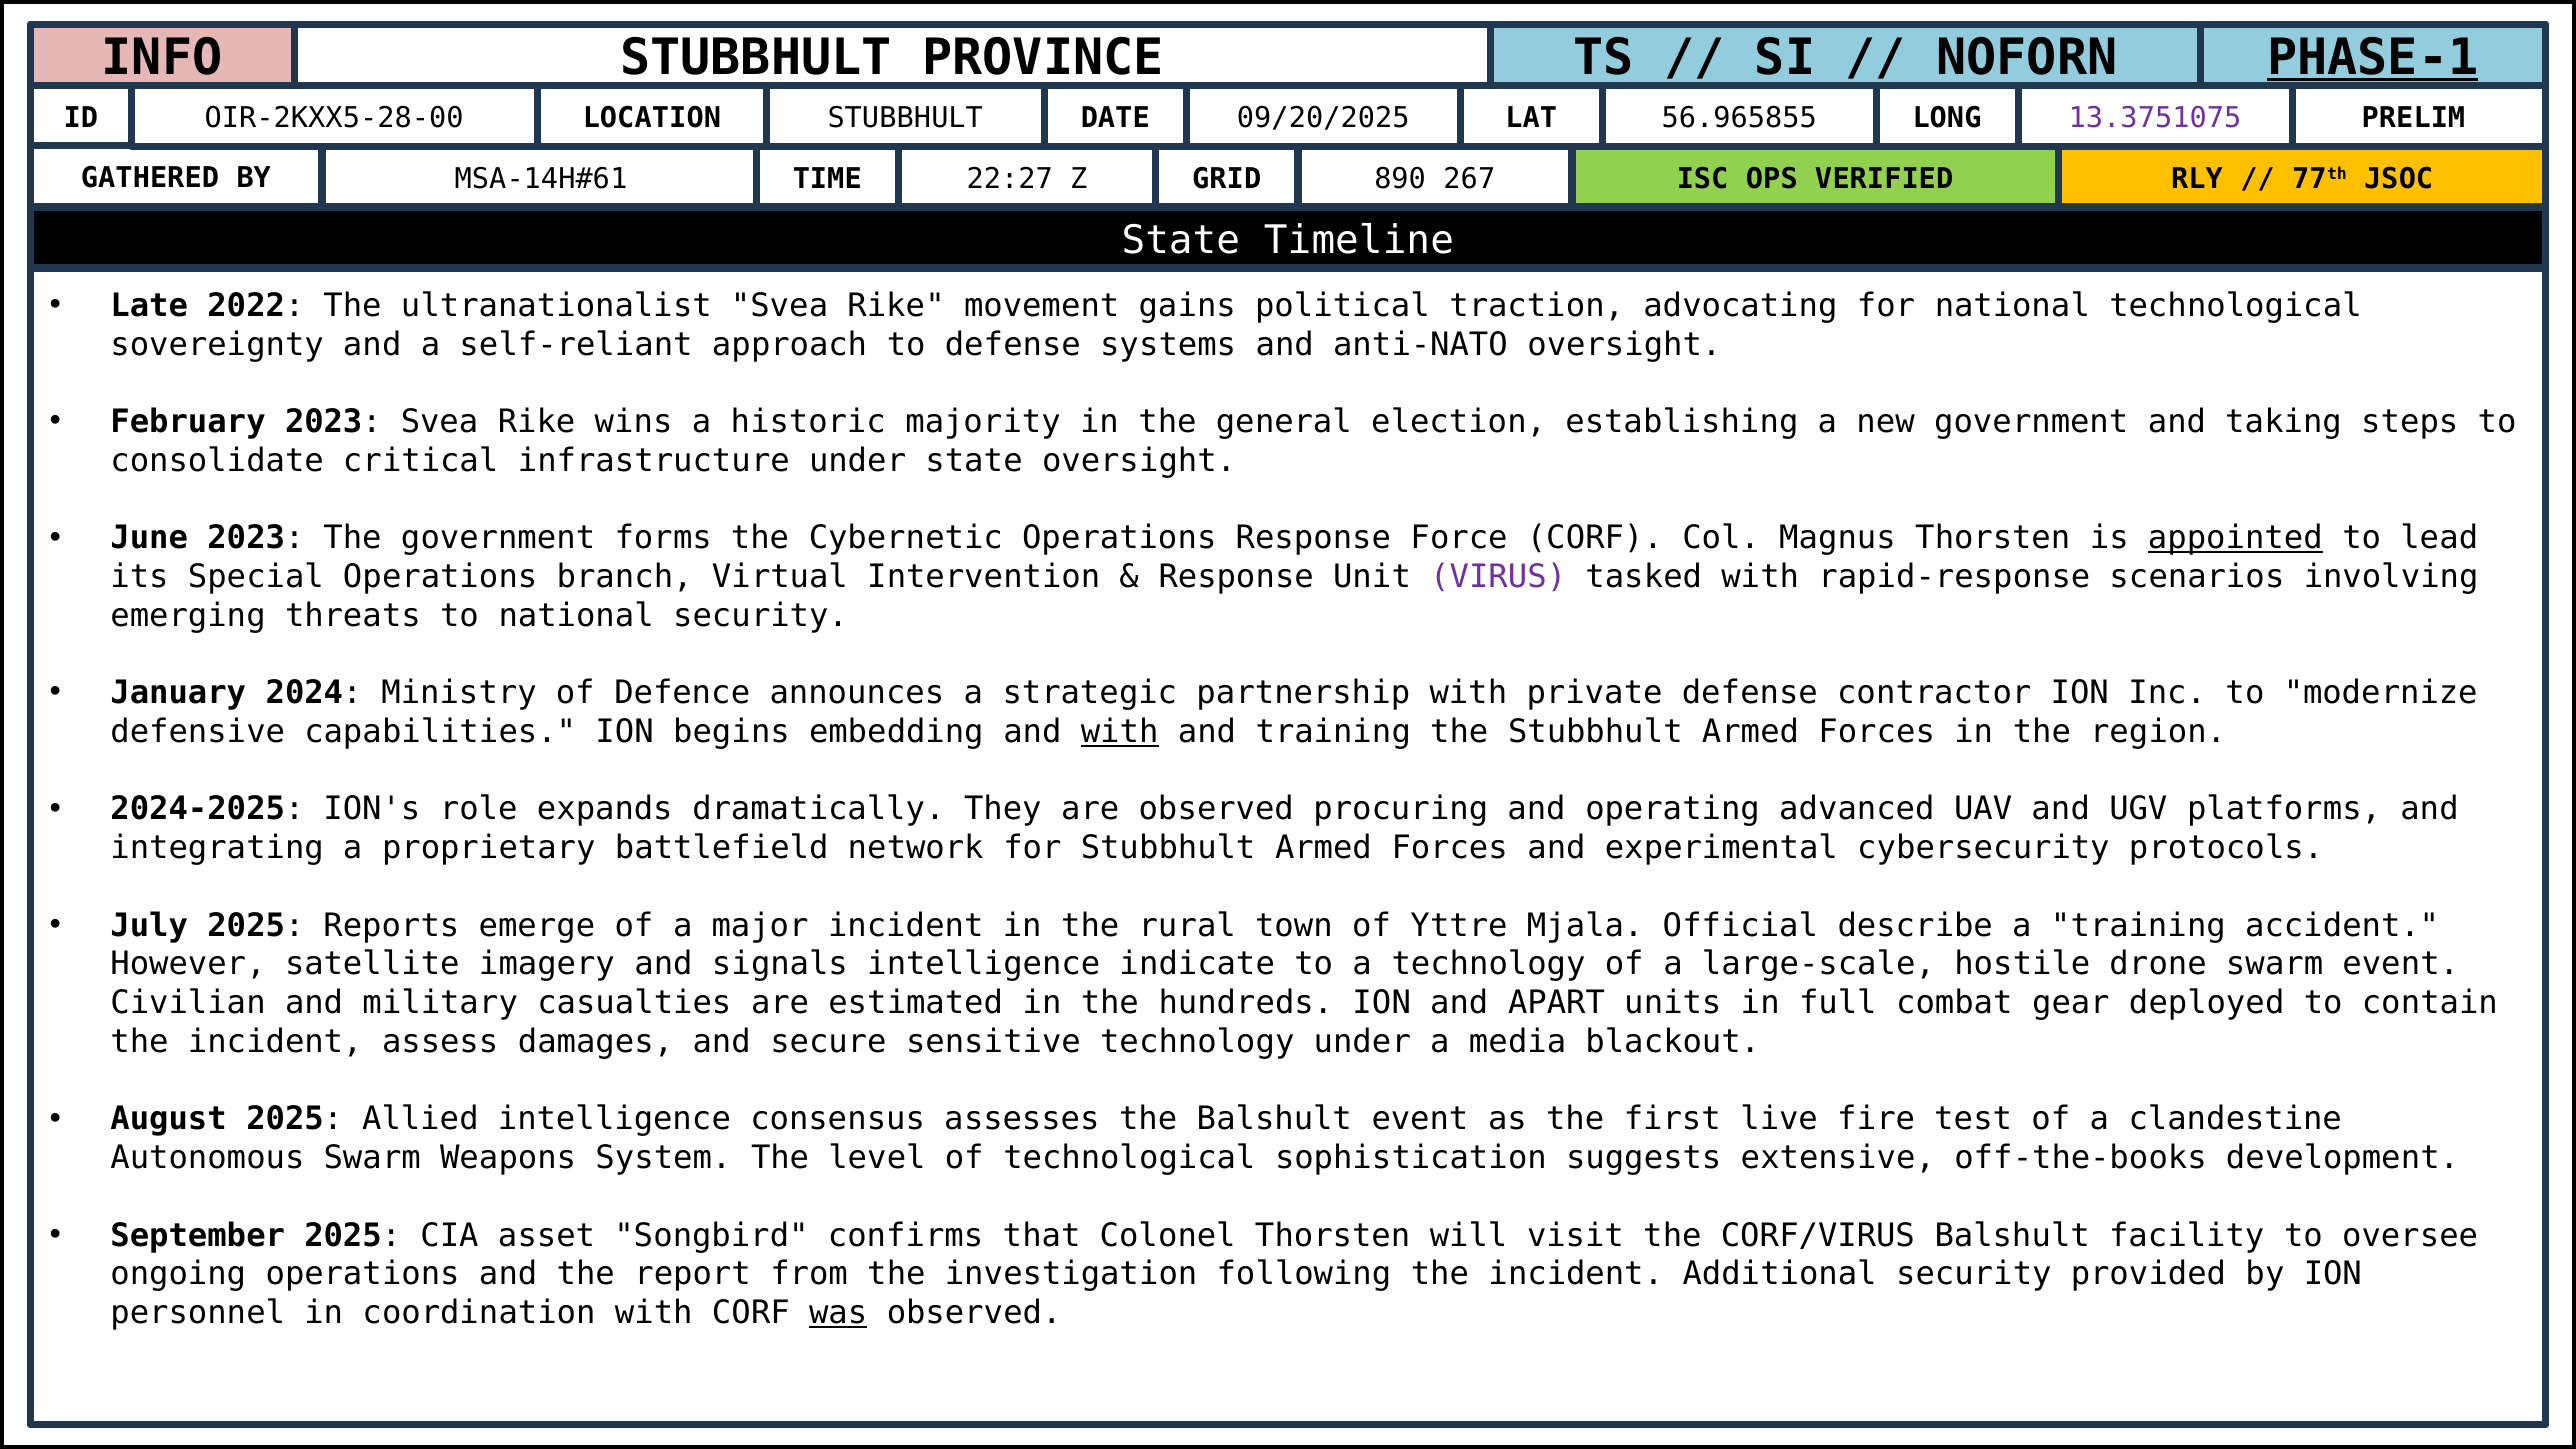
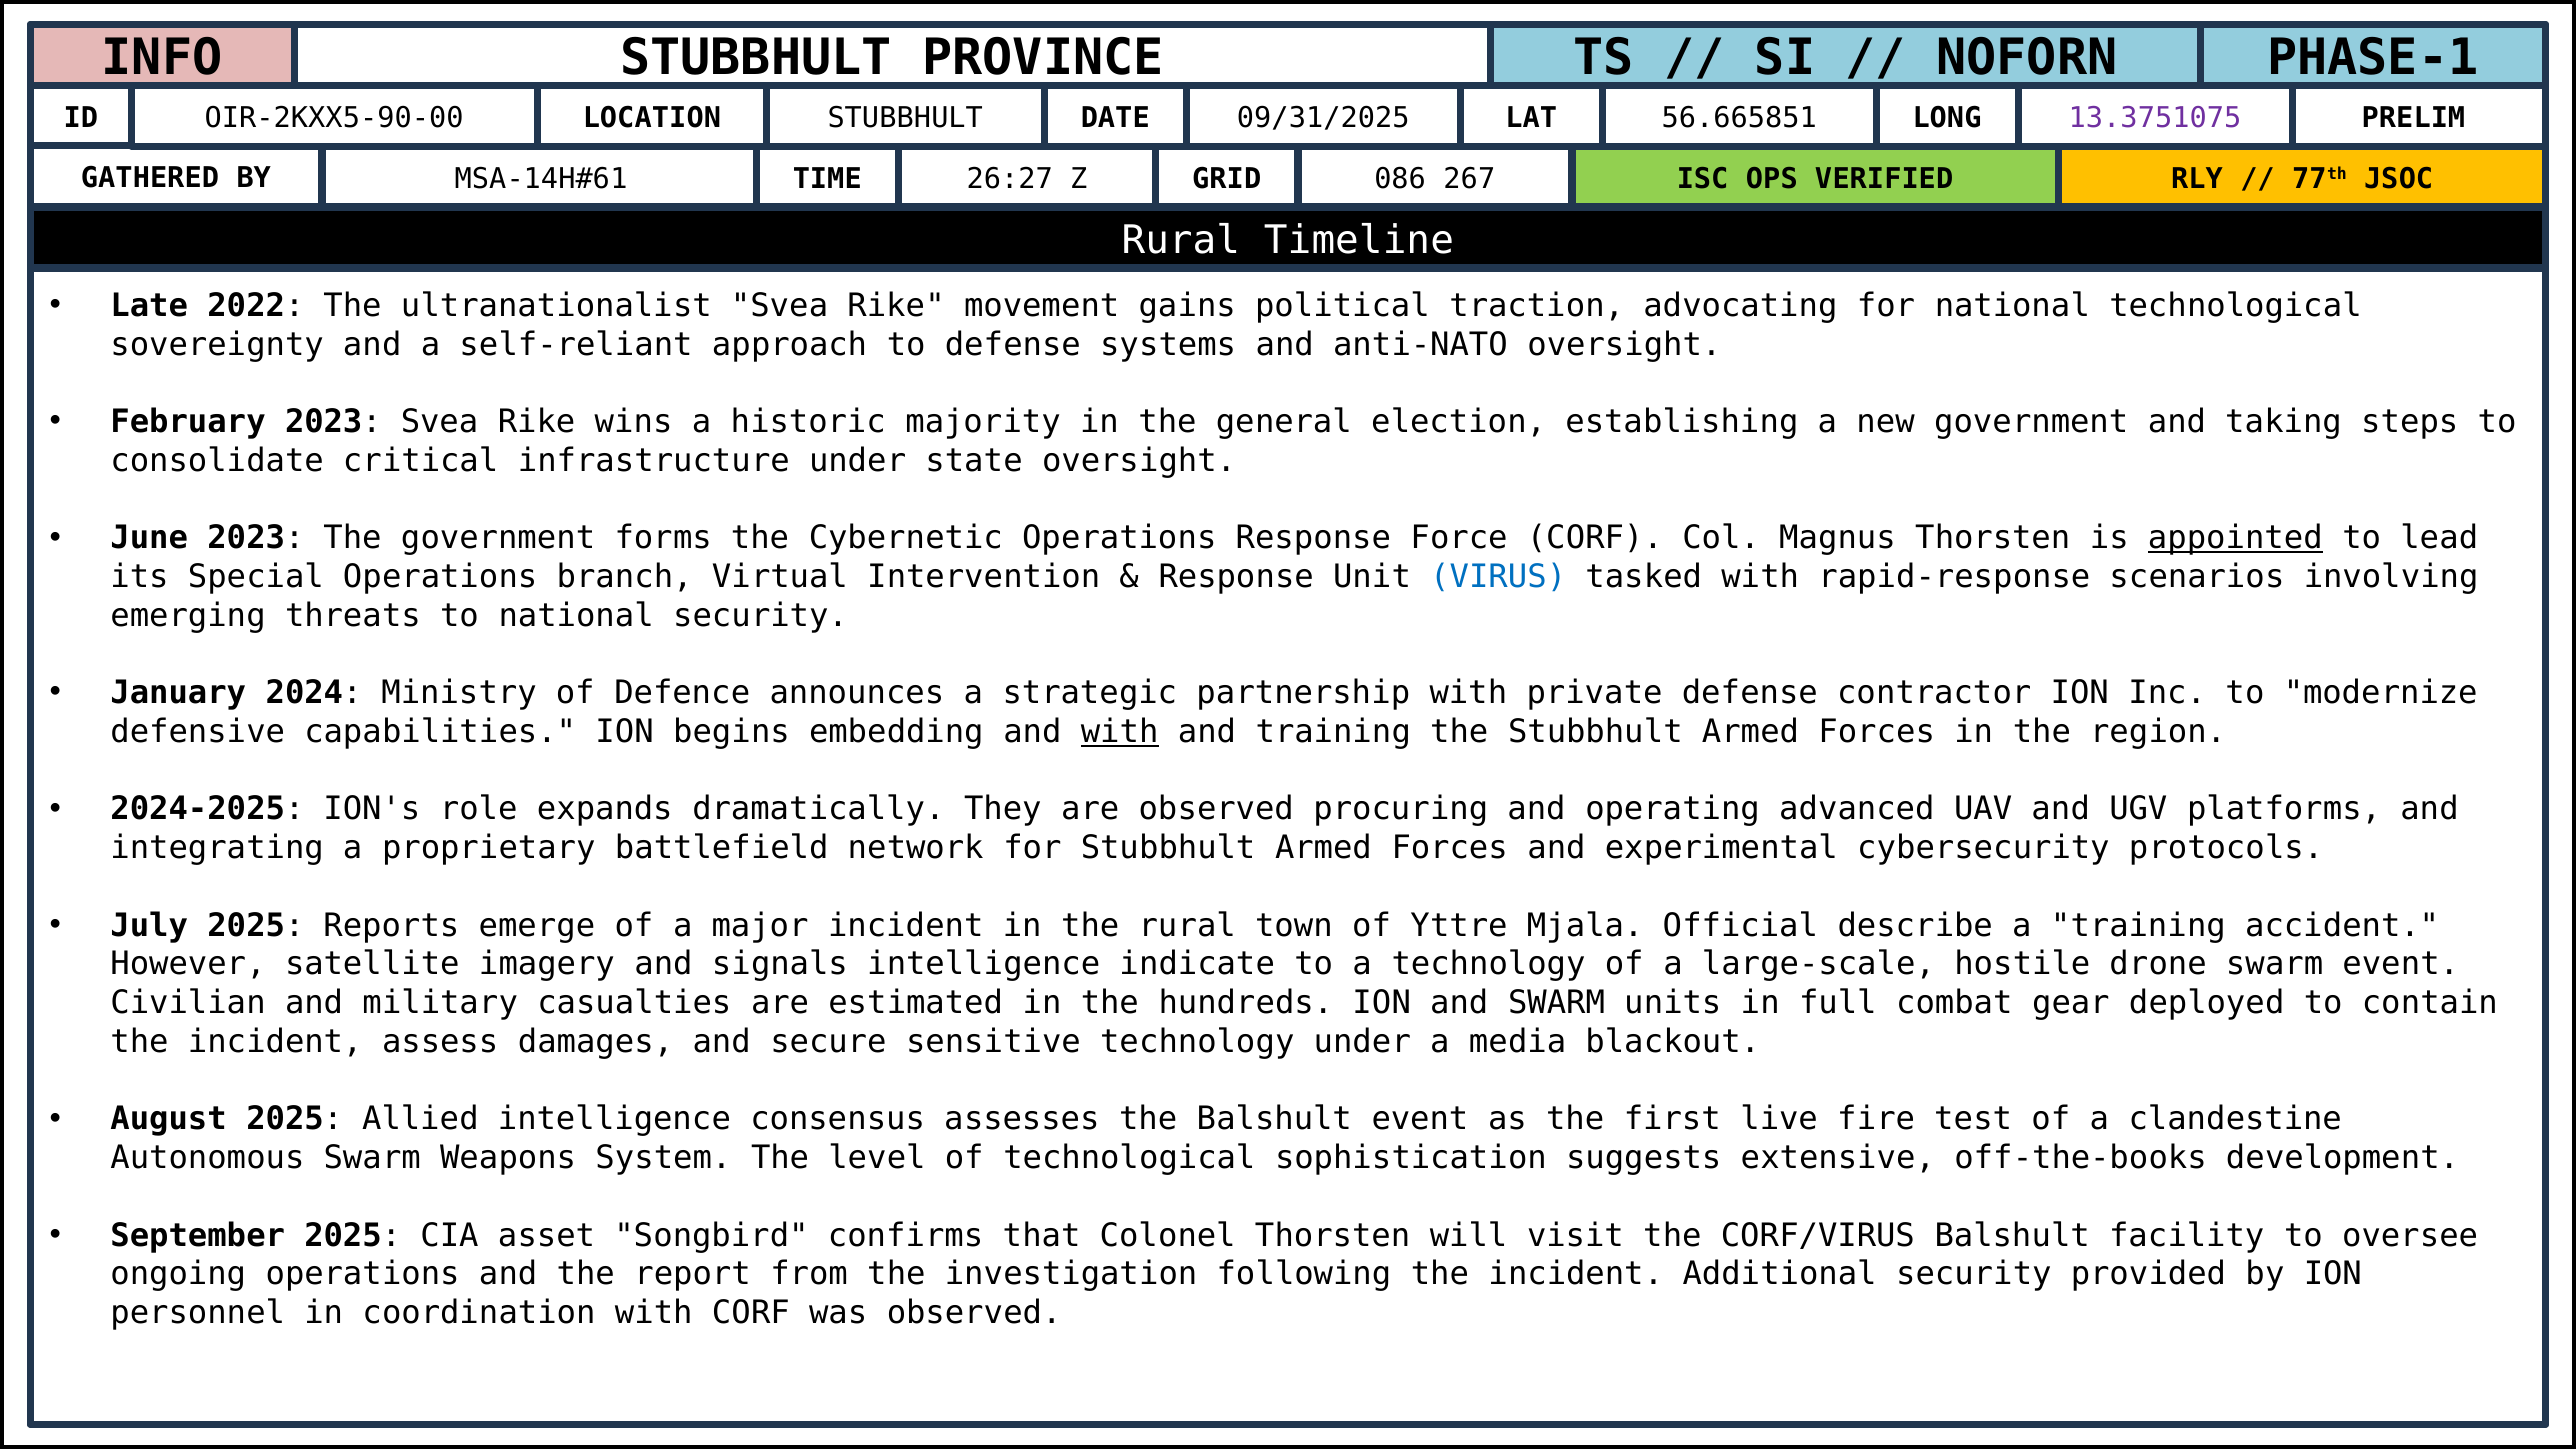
PHASE-1 underline: present -> none (2373, 58)
OIR-2KXX5-28-00: OIR-2KXX5-28-00 -> OIR-2KXX5-90-00 (334, 118)
09/20/2025: 09/20/2025 -> 09/31/2025 (1323, 118)
56.965855: 56.965855 -> 56.665851 (1739, 118)
22:27: 22:27 -> 26:27 (1010, 179)
890: 890 -> 086 (1400, 179)
State: State -> Rural (1181, 240)
VIRUS colour: purple -> blue (1498, 577)
and APART: APART -> SWARM (1557, 1003)
was underline: present -> none (838, 1313)
